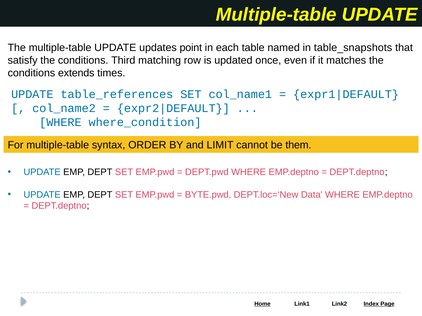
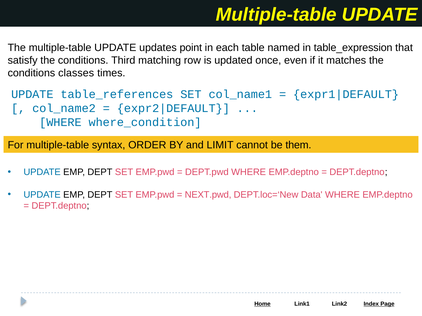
table_snapshots: table_snapshots -> table_expression (353, 48)
extends: extends -> classes (76, 73)
BYTE.pwd: BYTE.pwd -> NEXT.pwd (208, 195)
